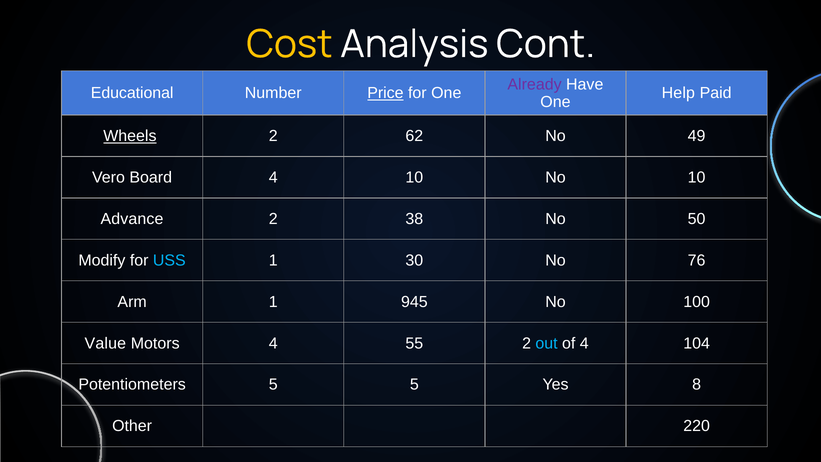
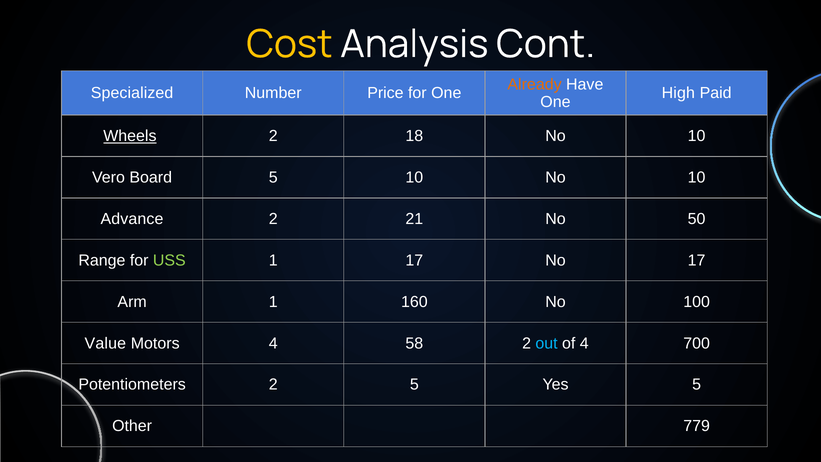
Already colour: purple -> orange (535, 84)
Educational: Educational -> Specialized (132, 93)
Price underline: present -> none (385, 93)
Help: Help -> High (678, 93)
62: 62 -> 18 (414, 136)
49: 49 -> 10 (697, 136)
Board 4: 4 -> 5 (273, 177)
38: 38 -> 21 (414, 219)
Modify: Modify -> Range (102, 260)
USS colour: light blue -> light green (169, 260)
1 30: 30 -> 17 (414, 260)
No 76: 76 -> 17 (697, 260)
945: 945 -> 160 (414, 302)
55: 55 -> 58 (414, 343)
104: 104 -> 700 (697, 343)
Potentiometers 5: 5 -> 2 (273, 385)
Yes 8: 8 -> 5 (697, 385)
220: 220 -> 779 (697, 426)
